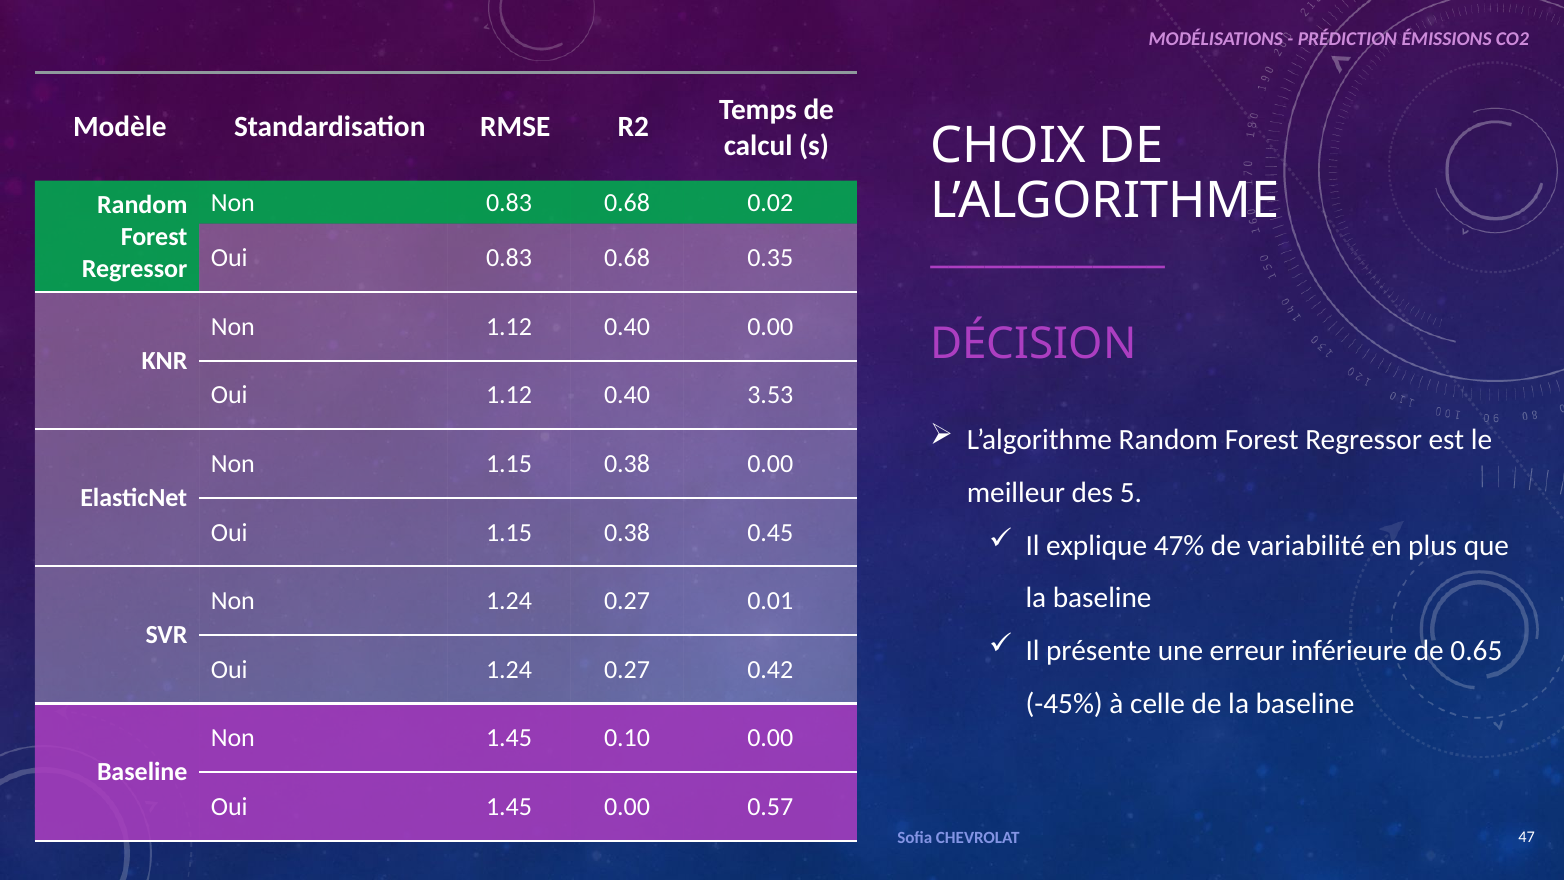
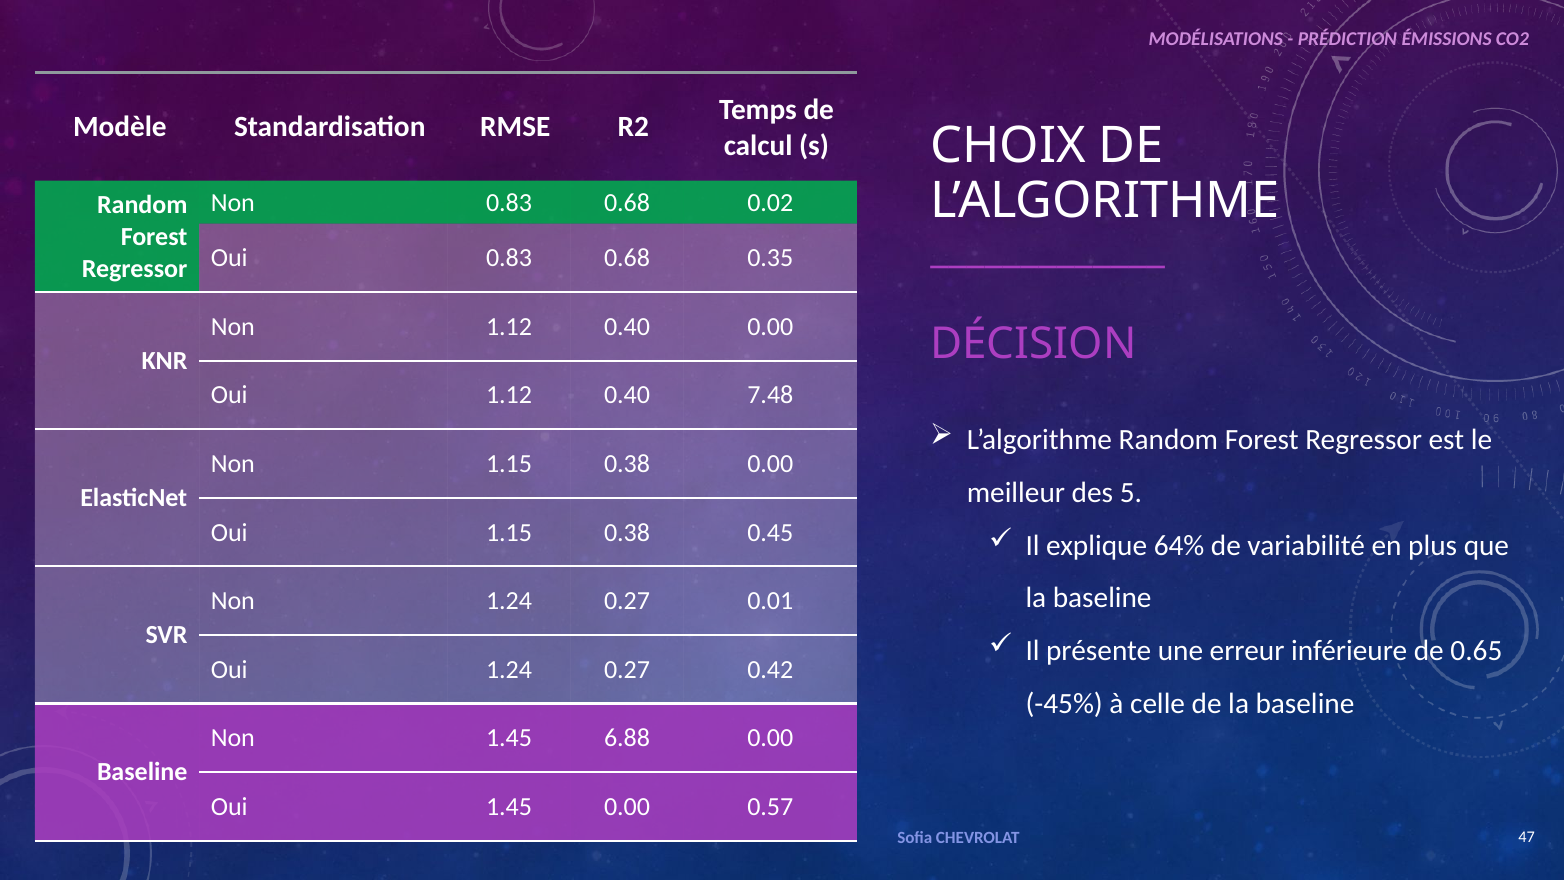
3.53: 3.53 -> 7.48 (770, 395)
47%: 47% -> 64% (1179, 545)
0.10: 0.10 -> 6.88 (627, 738)
